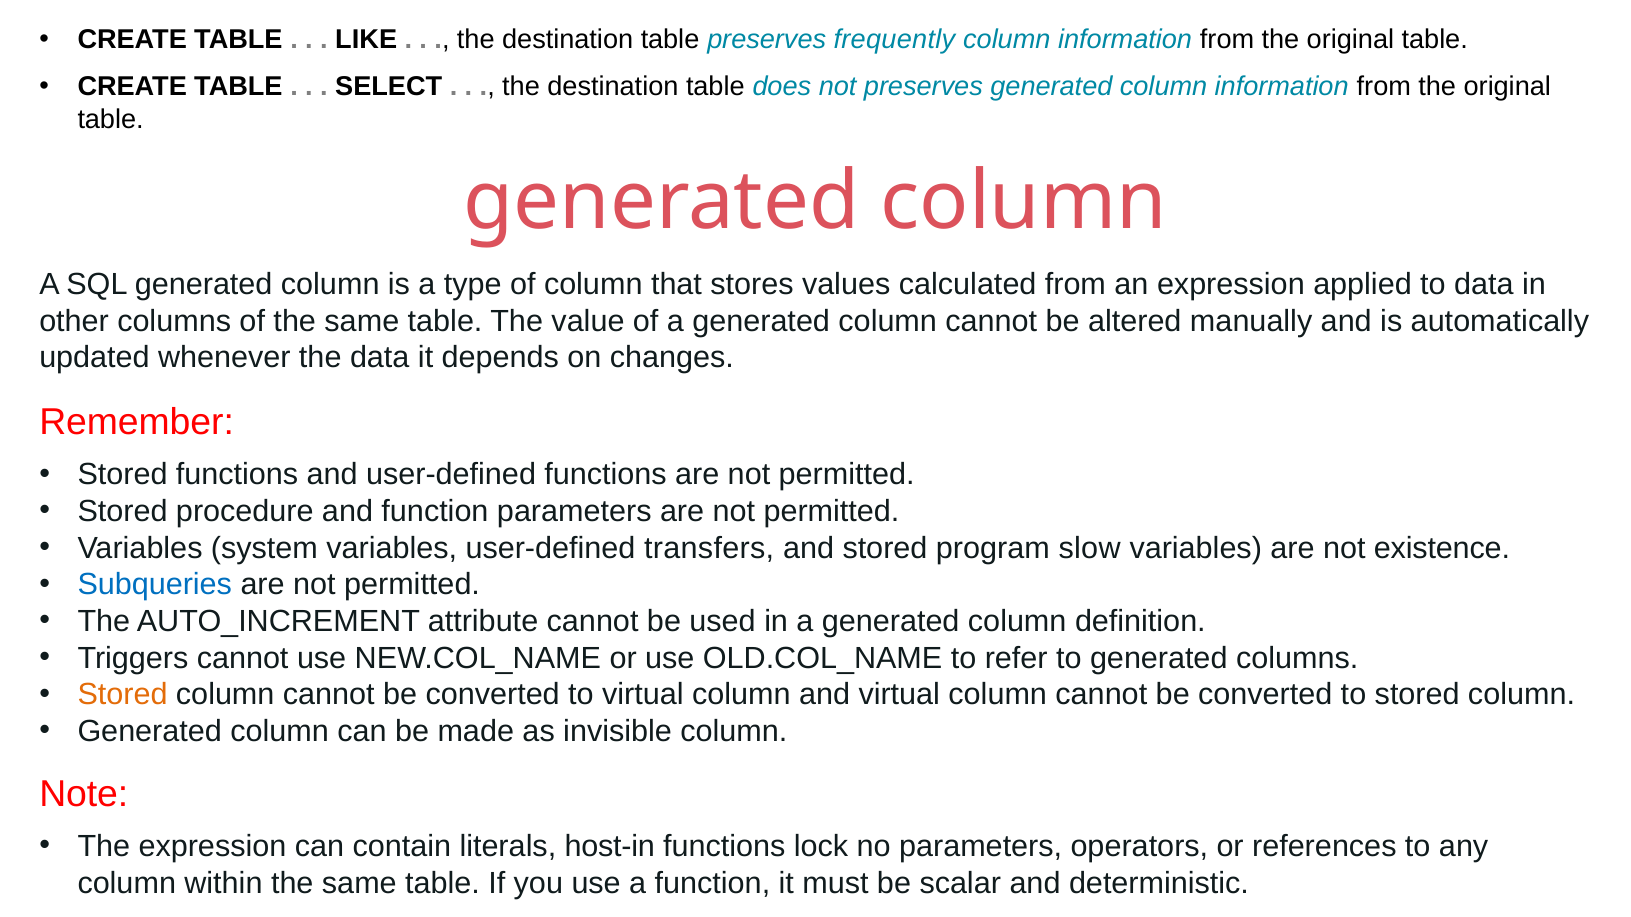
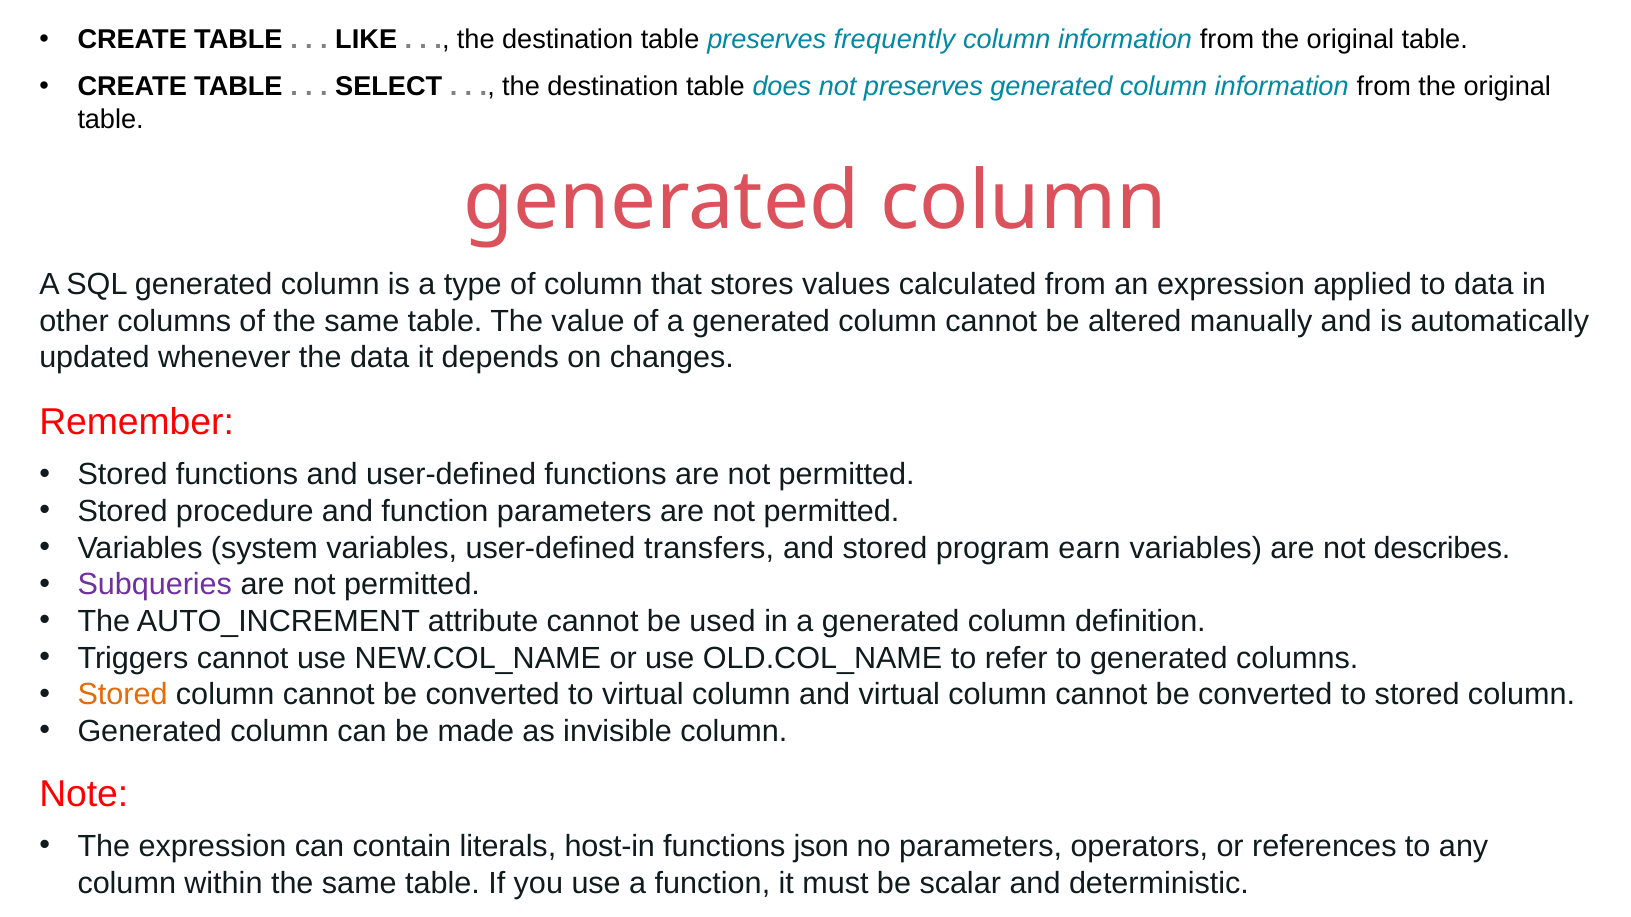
slow: slow -> earn (1090, 548)
existence: existence -> describes (1442, 548)
Subqueries colour: blue -> purple (155, 585)
lock: lock -> json (821, 847)
